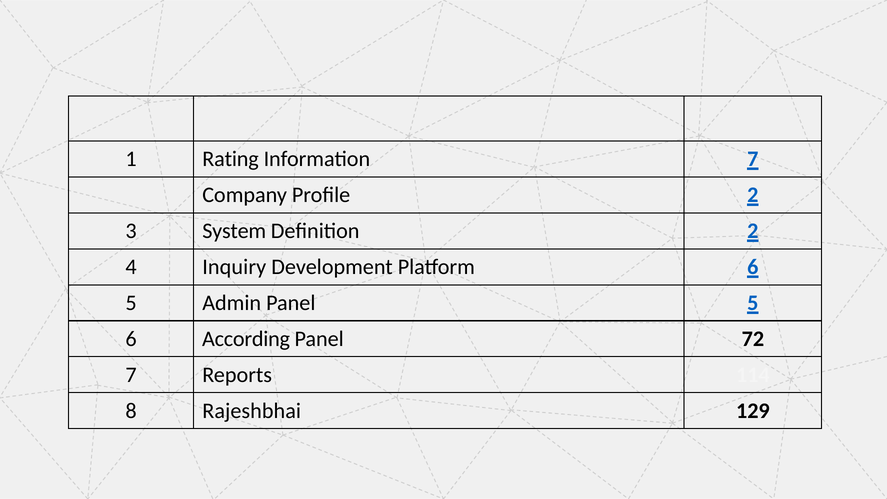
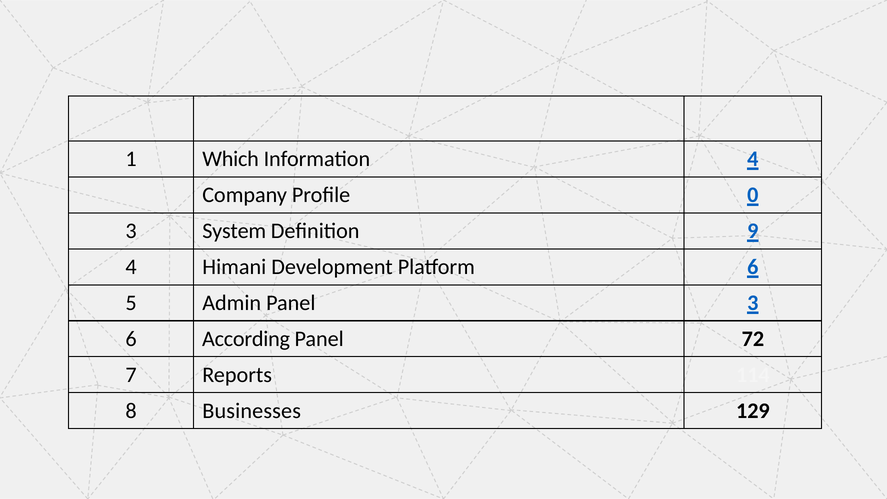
Rating: Rating -> Which (231, 159)
Information 7: 7 -> 4 (753, 159)
Profile 2: 2 -> 0 (753, 195)
Definition 2: 2 -> 9 (753, 231)
Inquiry: Inquiry -> Himani (234, 267)
Panel 5: 5 -> 3 (753, 303)
Rajeshbhai: Rajeshbhai -> Businesses (252, 411)
